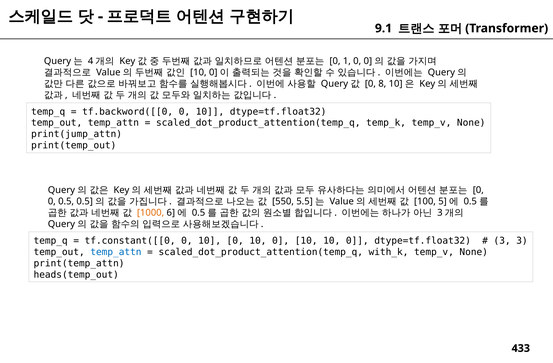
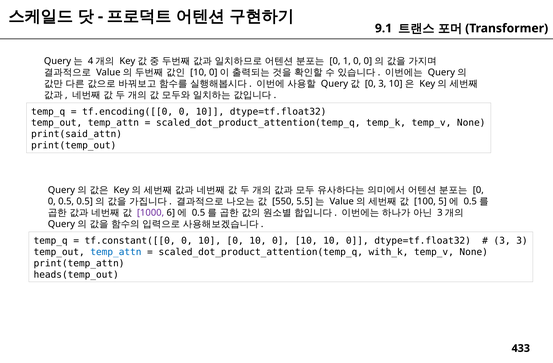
0 8: 8 -> 3 (382, 84)
tf.backword([[0: tf.backword([[0 -> tf.encoding([[0 (128, 112)
print(jump_attn: print(jump_attn -> print(said_attn (77, 134)
1000 colour: orange -> purple (151, 213)
